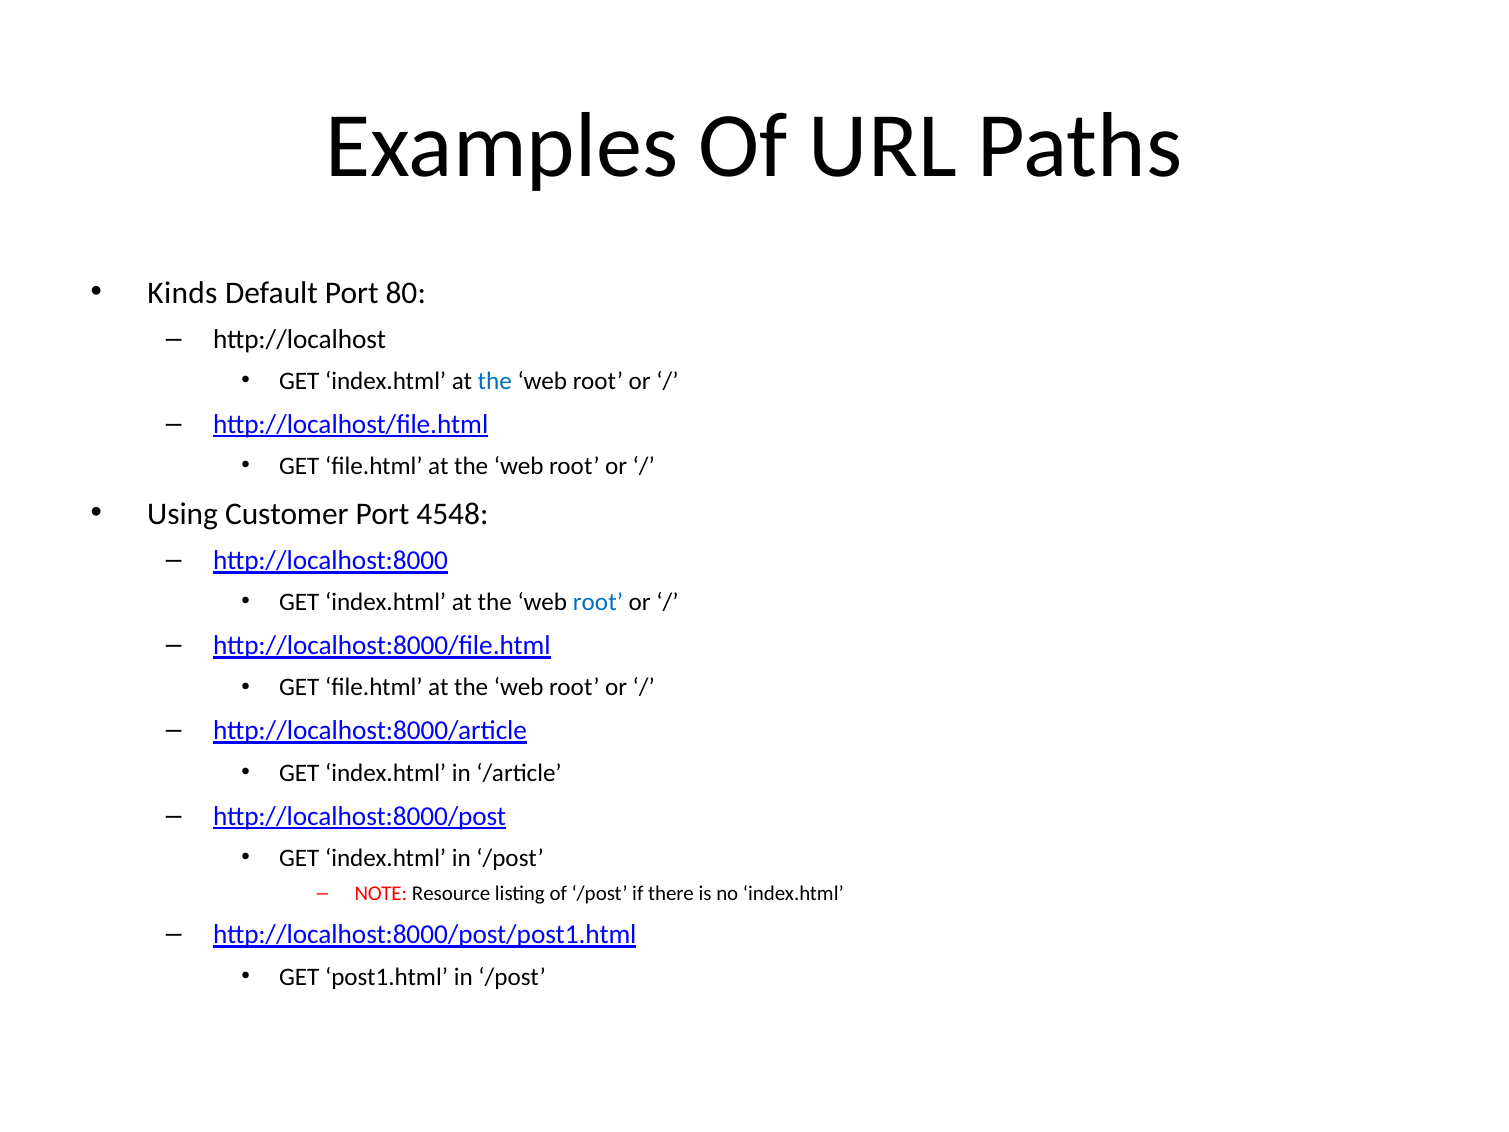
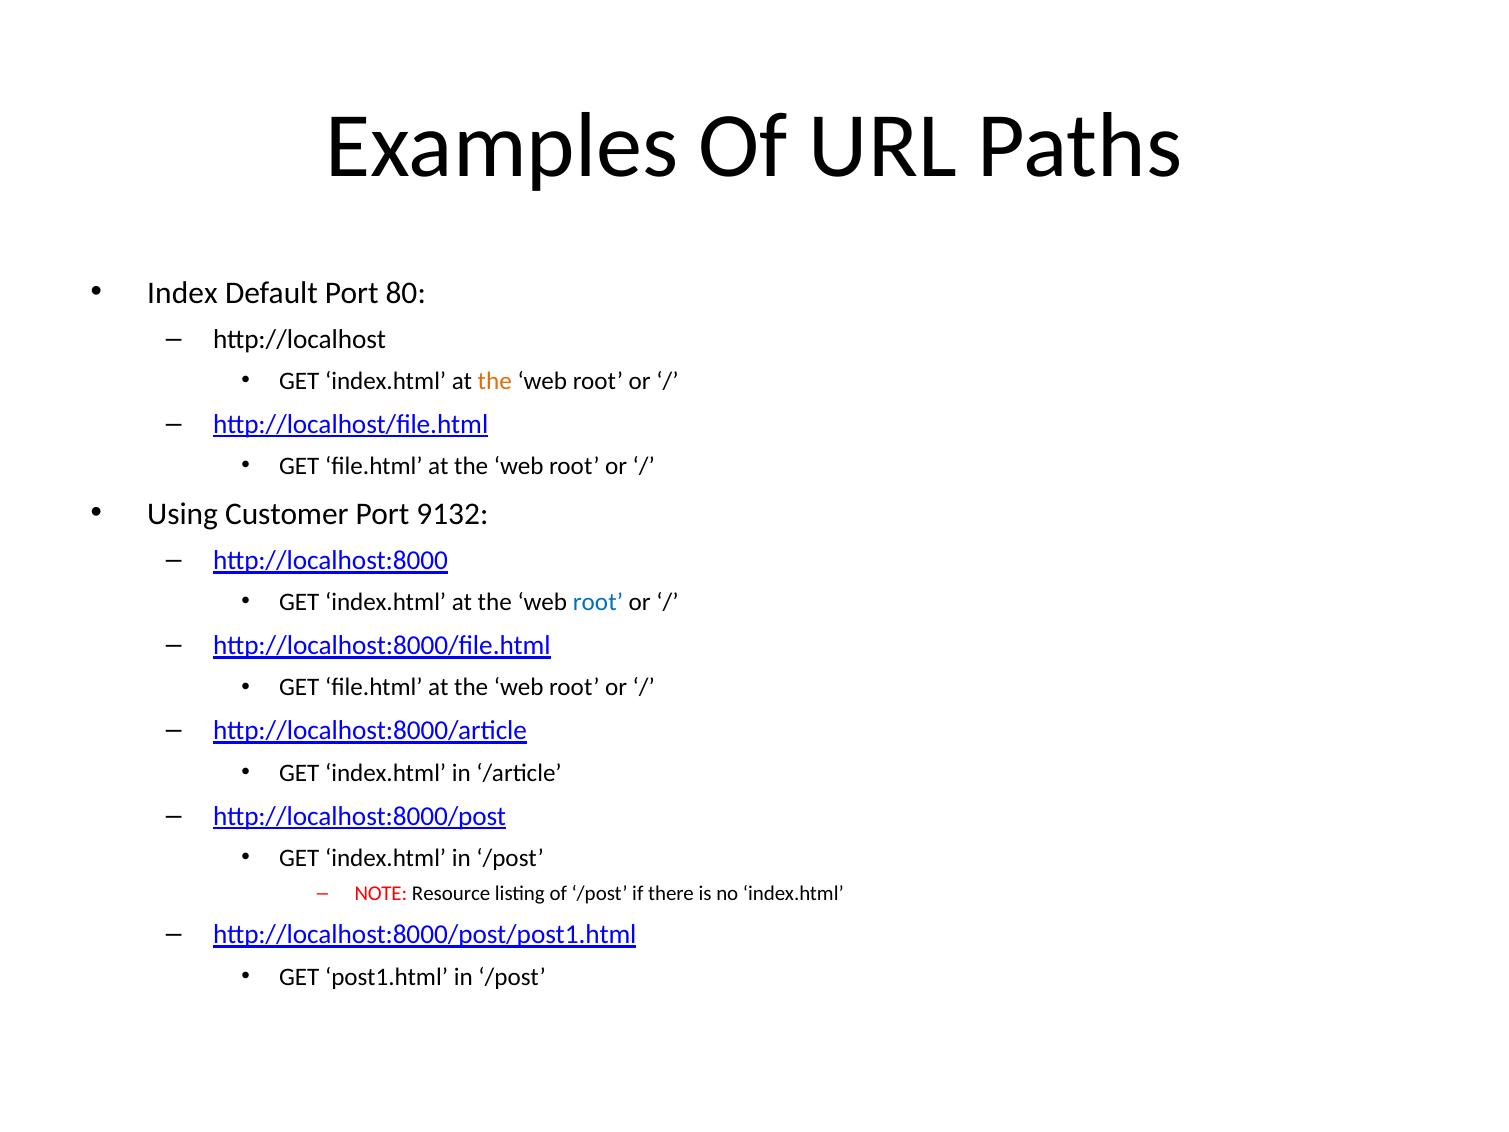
Kinds: Kinds -> Index (182, 293)
the colour: blue -> orange (495, 381)
4548: 4548 -> 9132 (452, 514)
